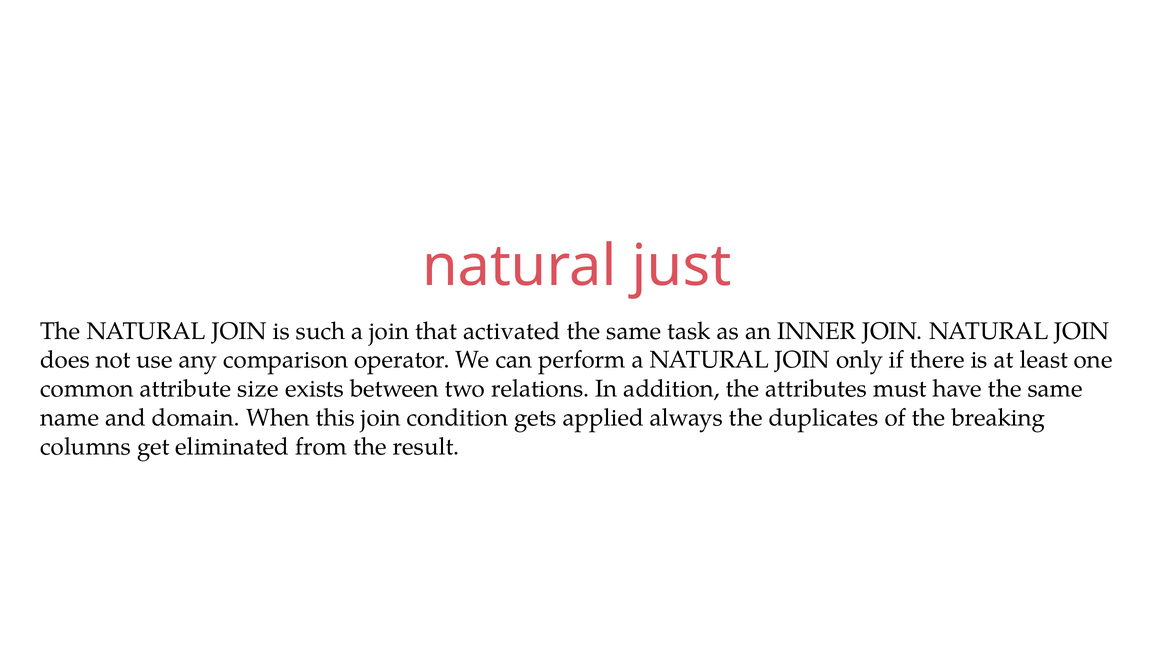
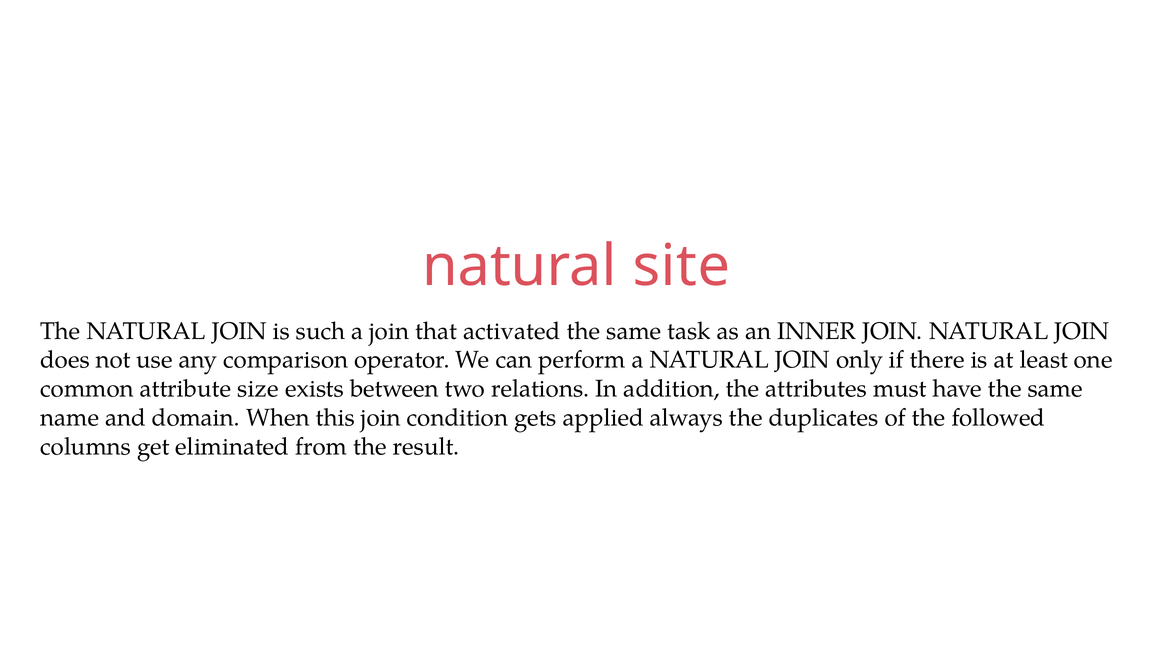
just: just -> site (681, 266)
breaking: breaking -> followed (998, 418)
